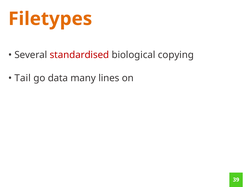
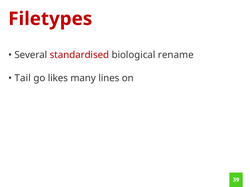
Filetypes colour: orange -> red (50, 19)
copying: copying -> rename (176, 55)
data: data -> likes (58, 78)
